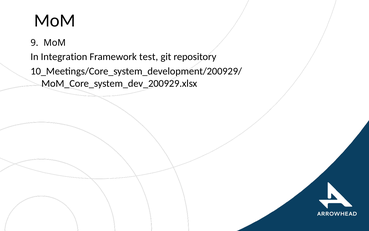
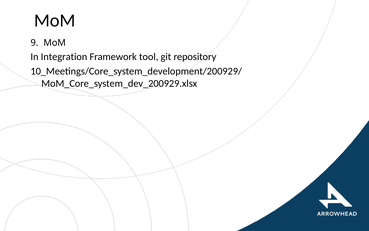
test: test -> tool (149, 57)
